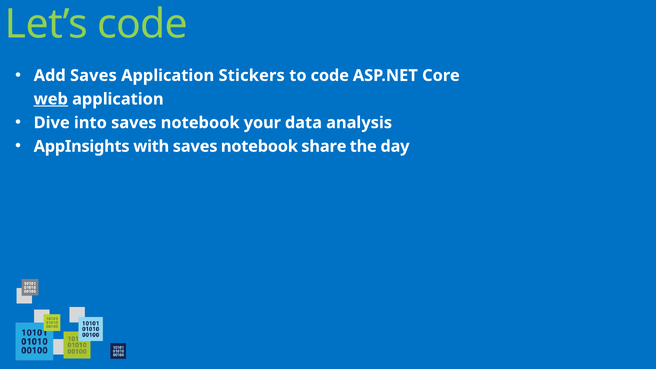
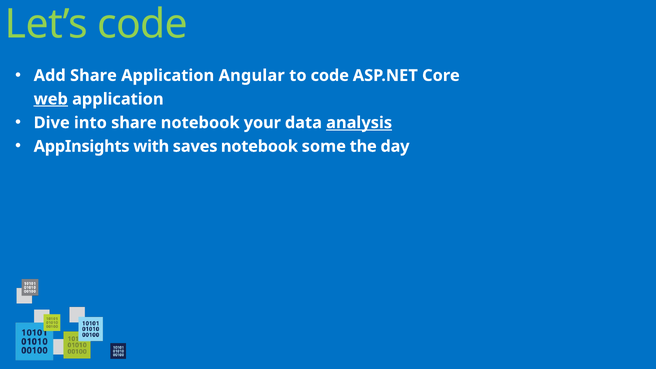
Add Saves: Saves -> Share (93, 76)
Stickers: Stickers -> Angular (252, 76)
into saves: saves -> share (134, 123)
analysis underline: none -> present (359, 123)
share: share -> some (324, 146)
